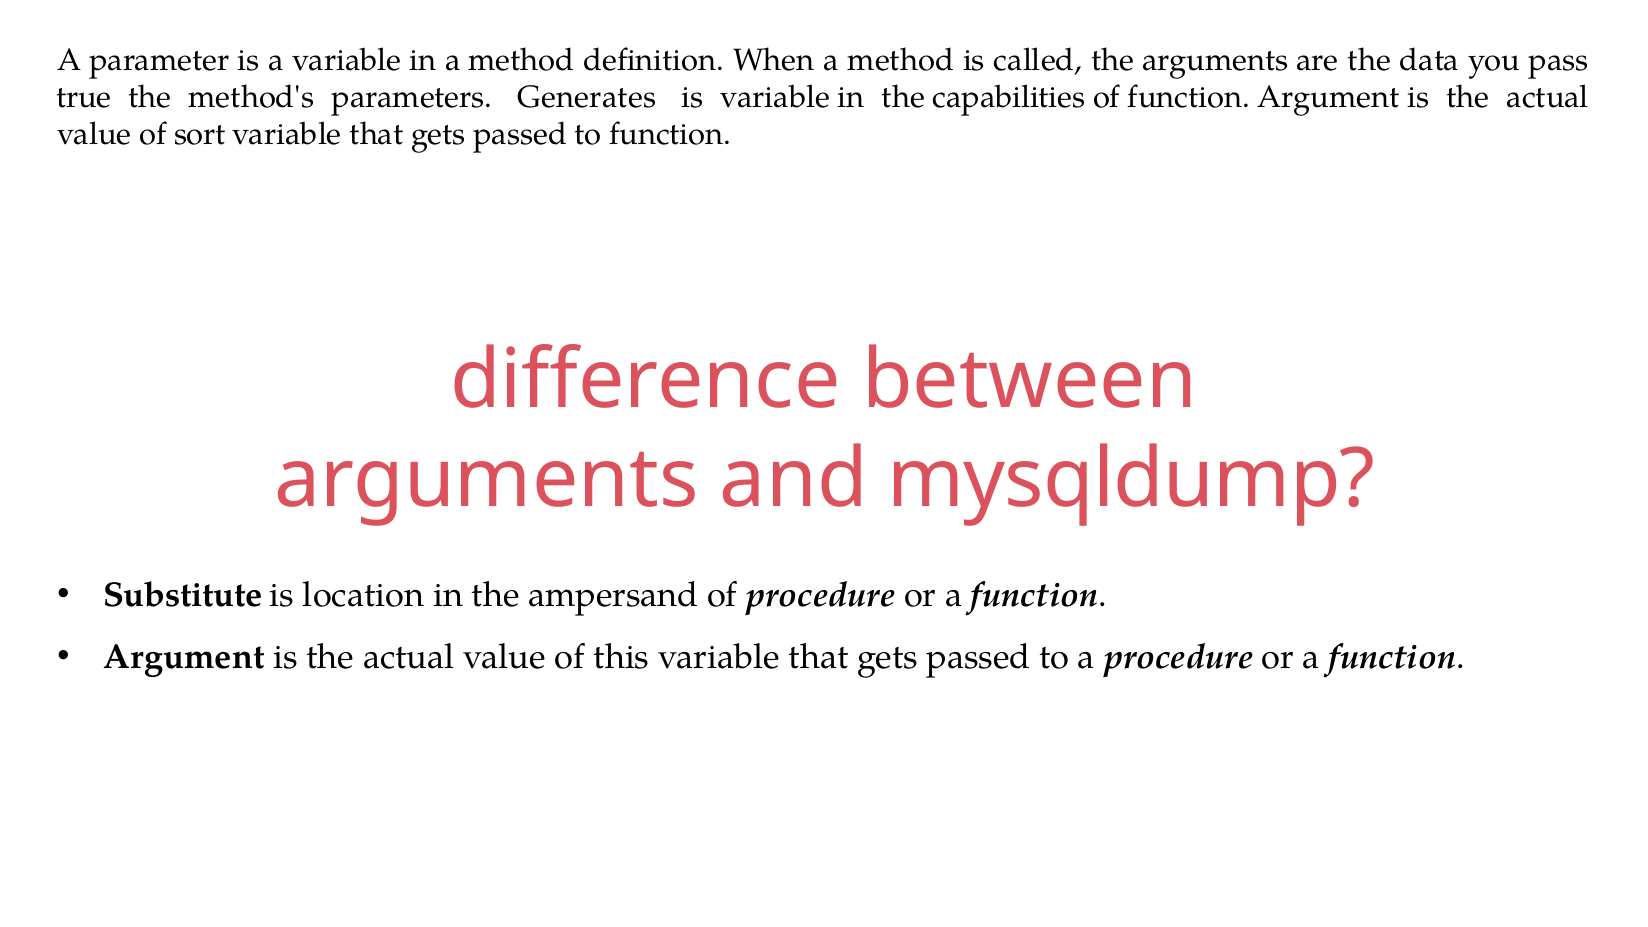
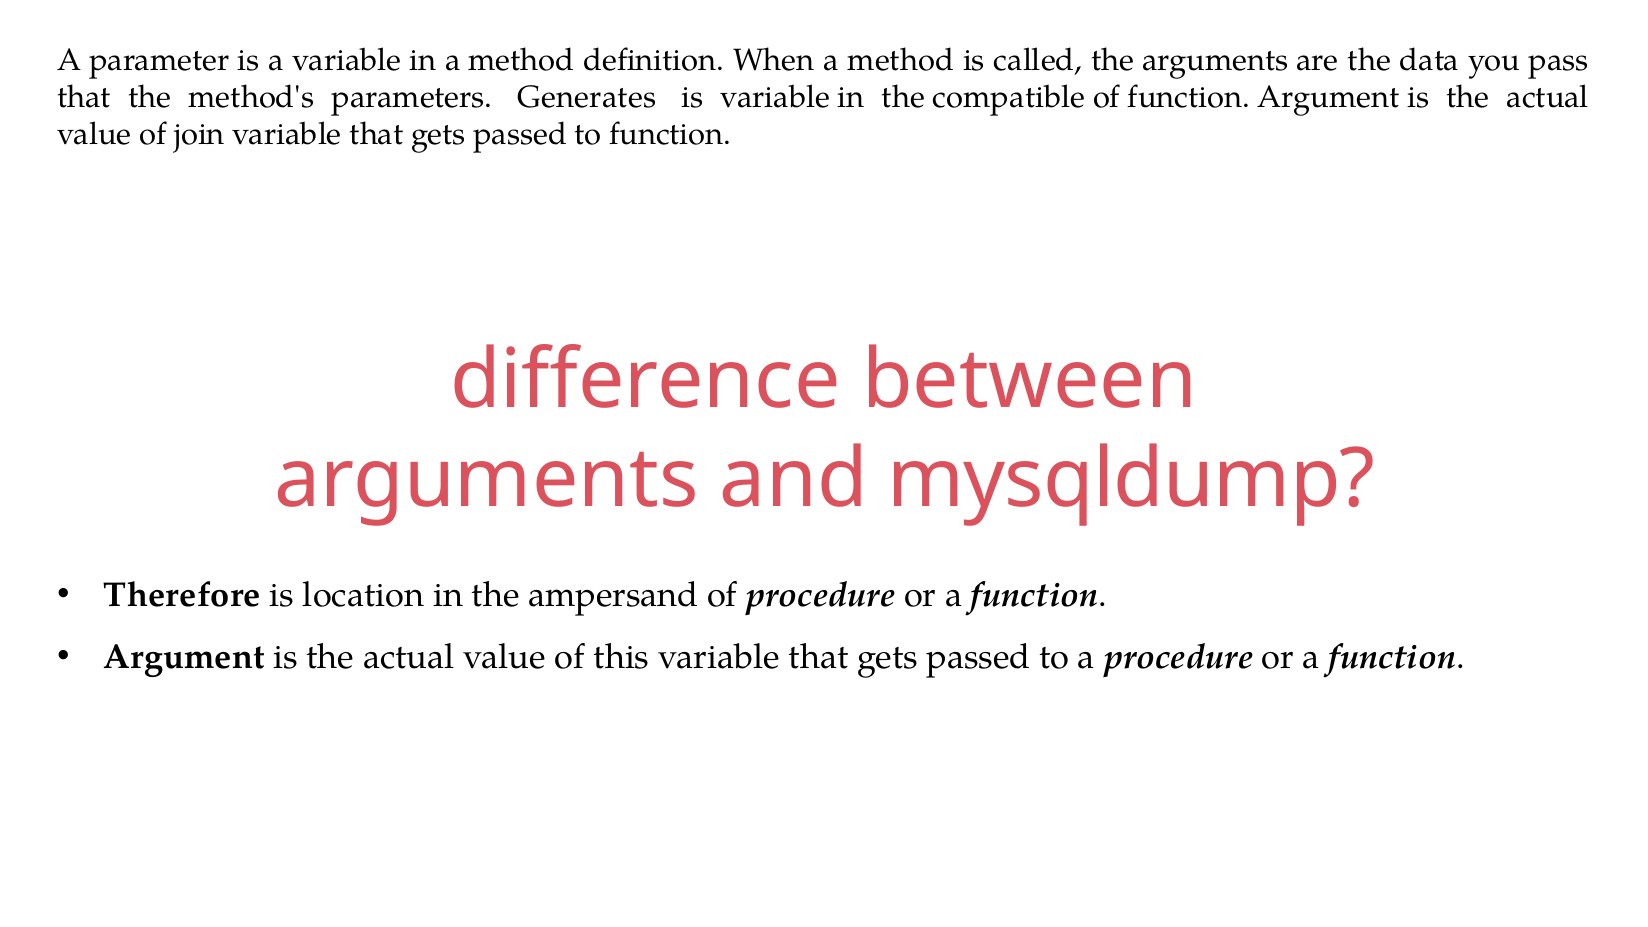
true: true -> that (84, 97)
capabilities: capabilities -> compatible (1009, 97)
sort: sort -> join (200, 134)
Substitute: Substitute -> Therefore (182, 596)
